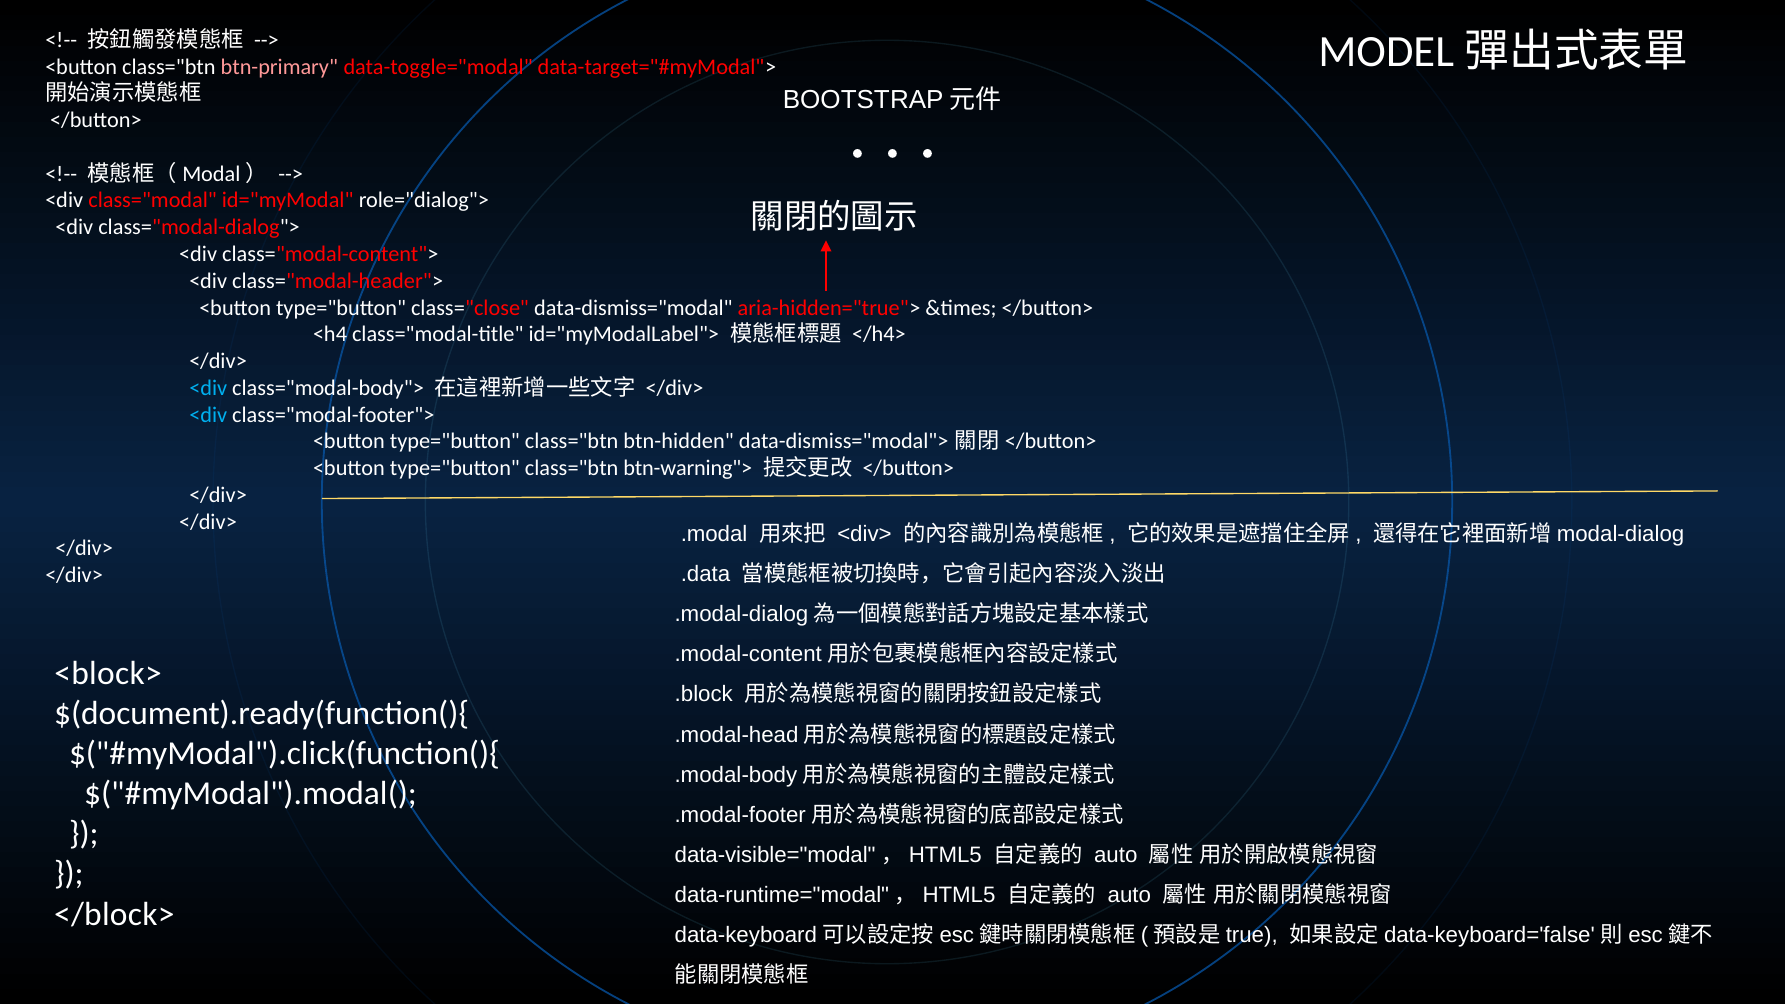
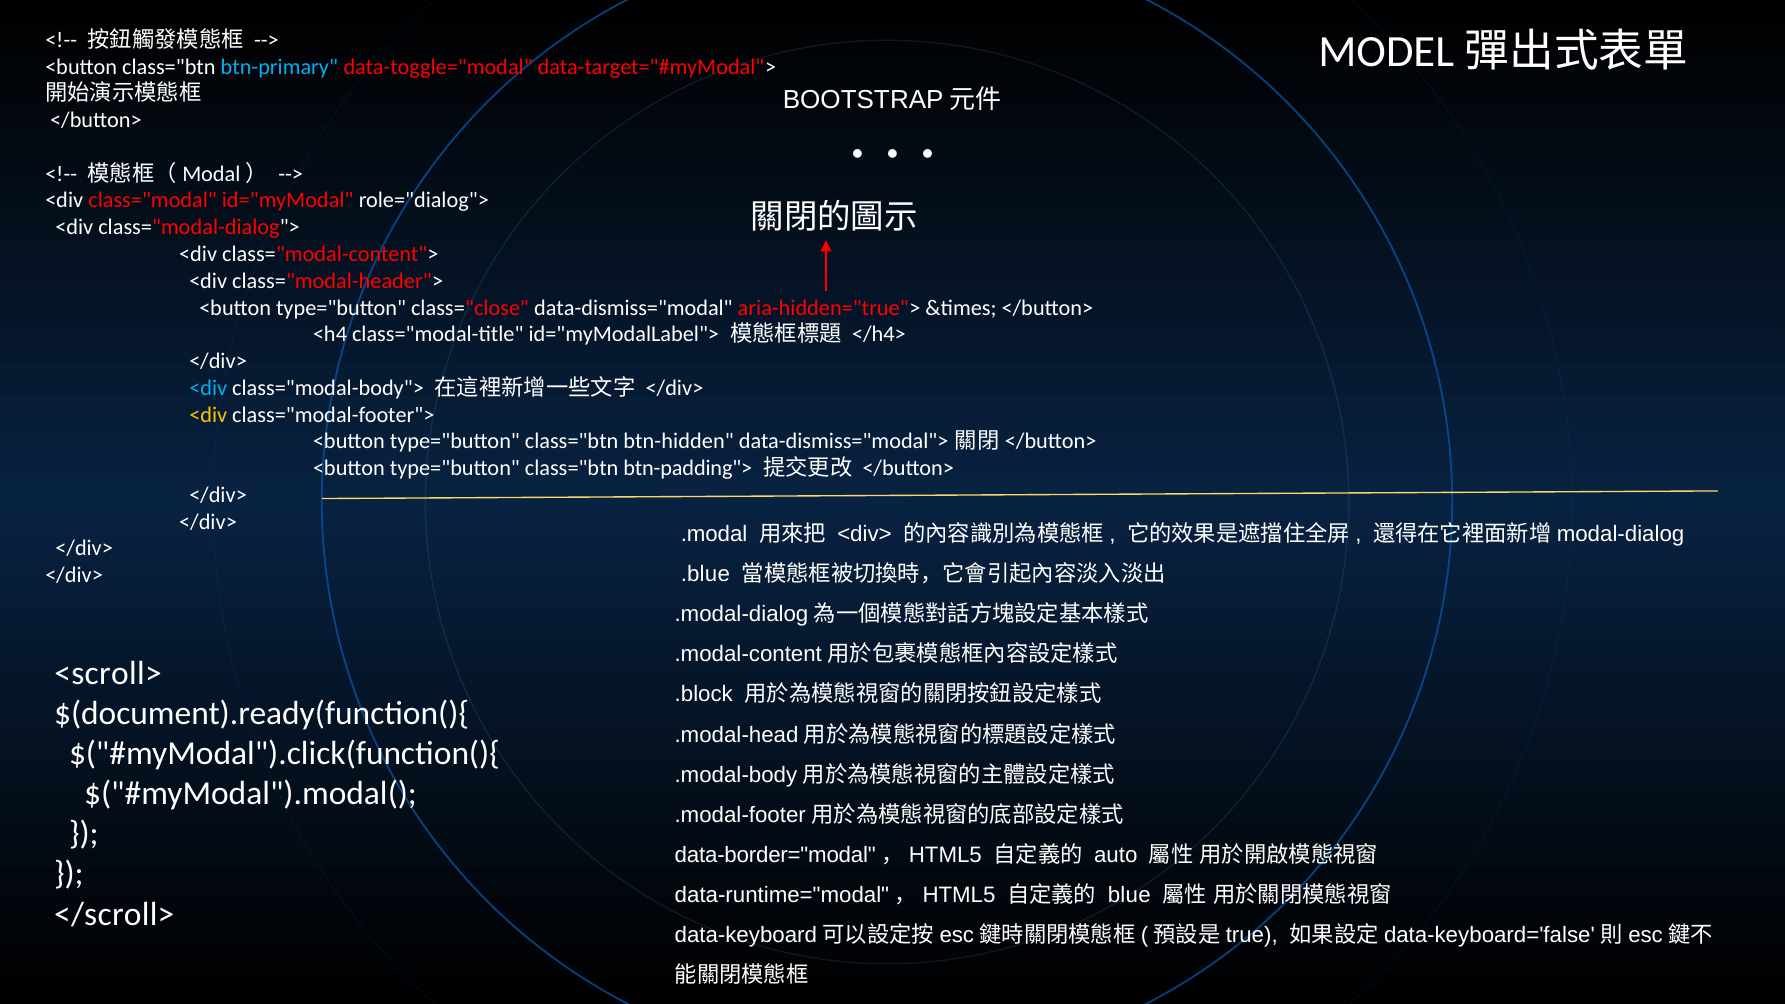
btn-primary colour: pink -> light blue (279, 67)
<div colour: light blue -> yellow (208, 415)
btn-warning">: btn-warning"> -> btn-padding"> (688, 468)
.data: .data -> .blue (705, 574)
<block>: <block> -> <scroll> (108, 673)
data-visible="modal: data-visible="modal -> data-border="modal (775, 855)
auto: auto -> blue (1129, 895)
</block>: </block> -> </scroll> (114, 914)
